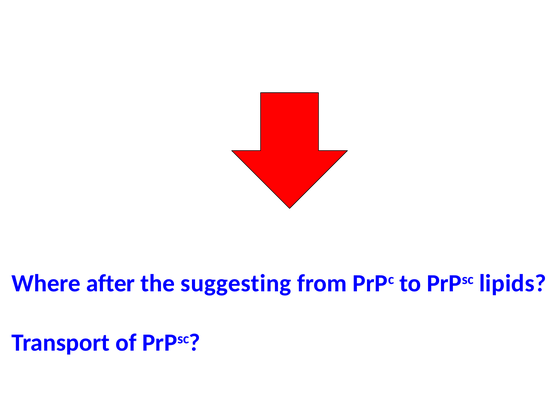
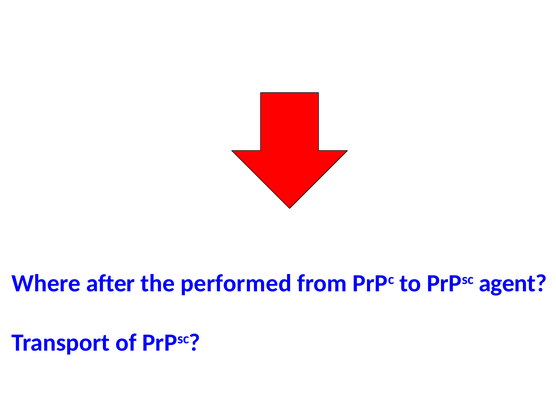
suggesting: suggesting -> performed (236, 283)
lipids: lipids -> agent (513, 283)
